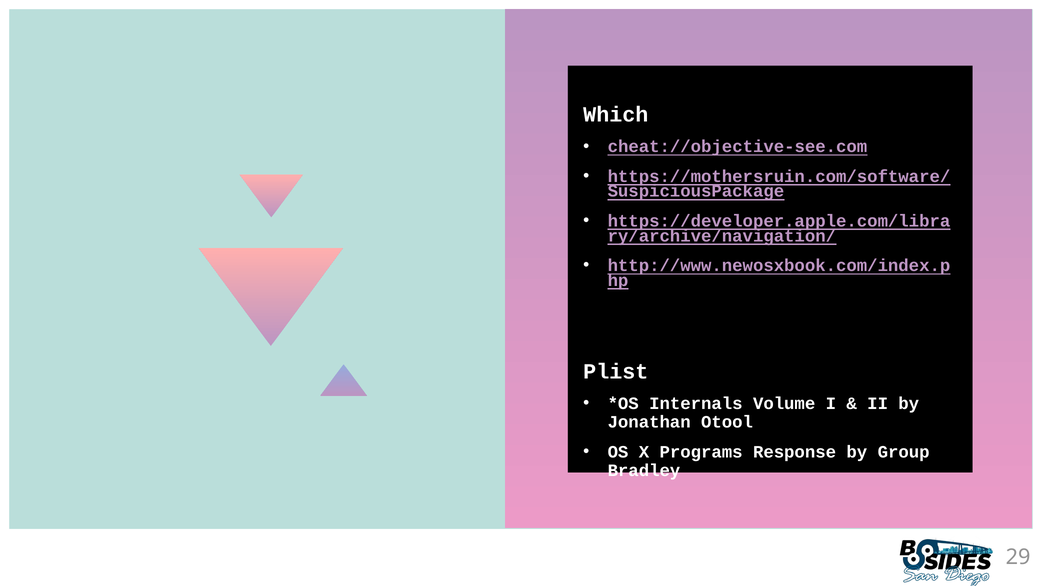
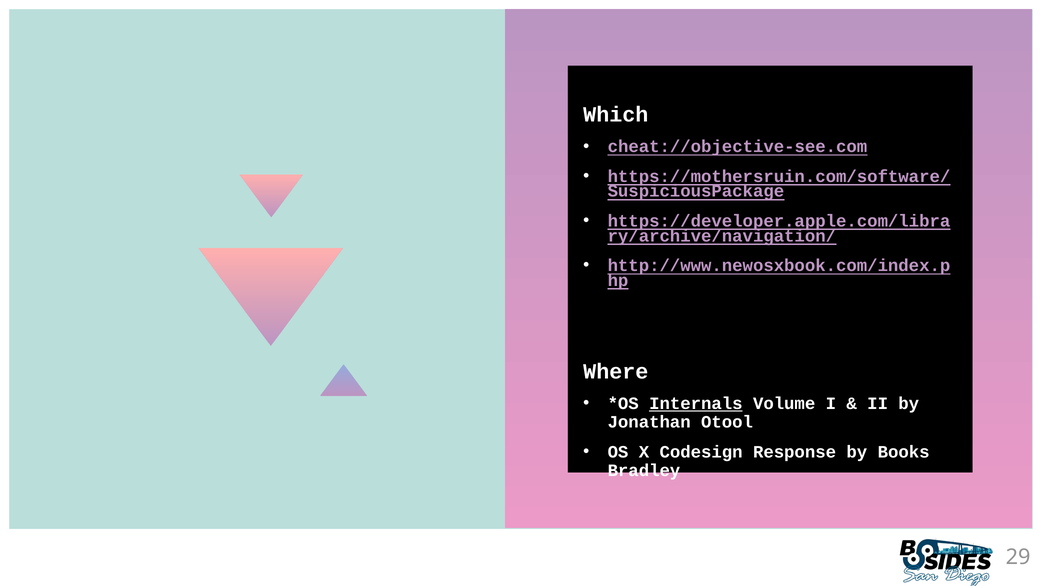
Plist: Plist -> Where (616, 372)
Internals underline: none -> present (696, 404)
Programs: Programs -> Codesign (701, 452)
Group: Group -> Books (904, 452)
